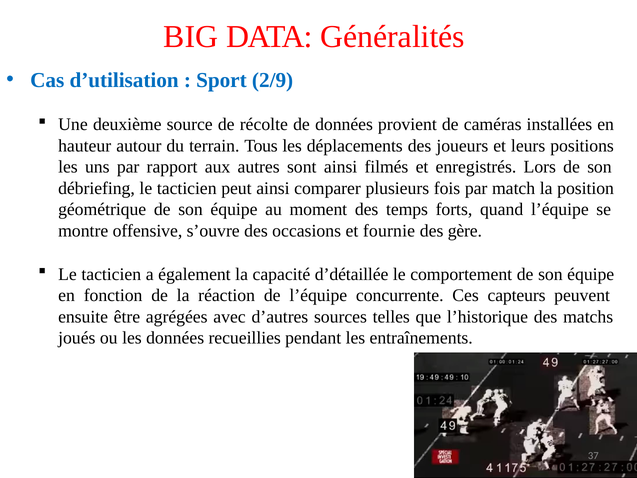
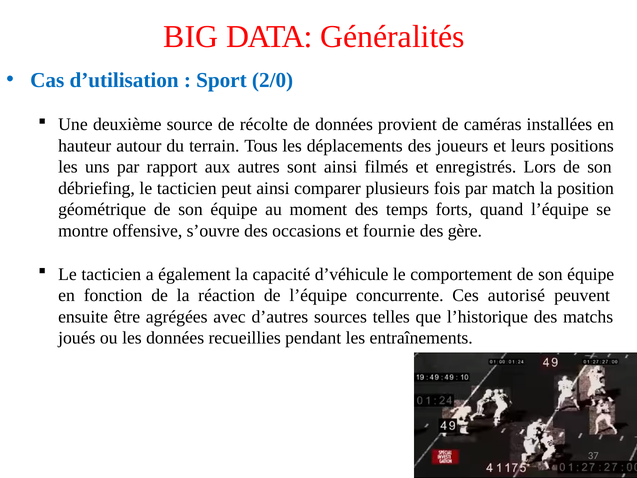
2/9: 2/9 -> 2/0 (273, 80)
d’détaillée: d’détaillée -> d’véhicule (352, 274)
capteurs: capteurs -> autorisé (516, 295)
